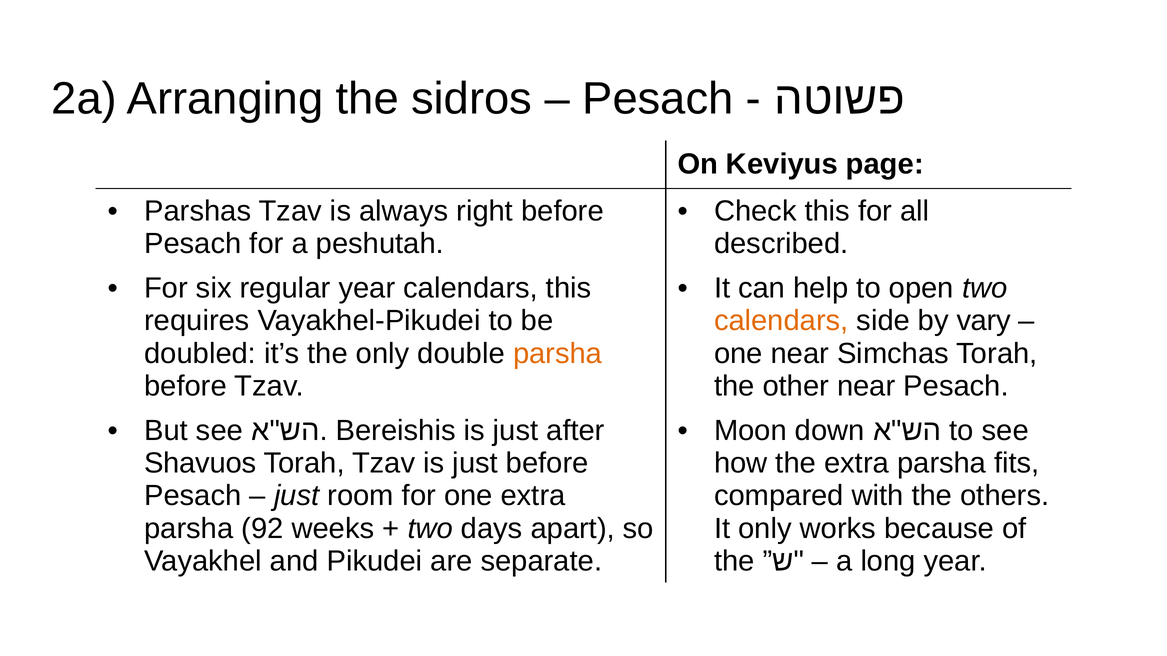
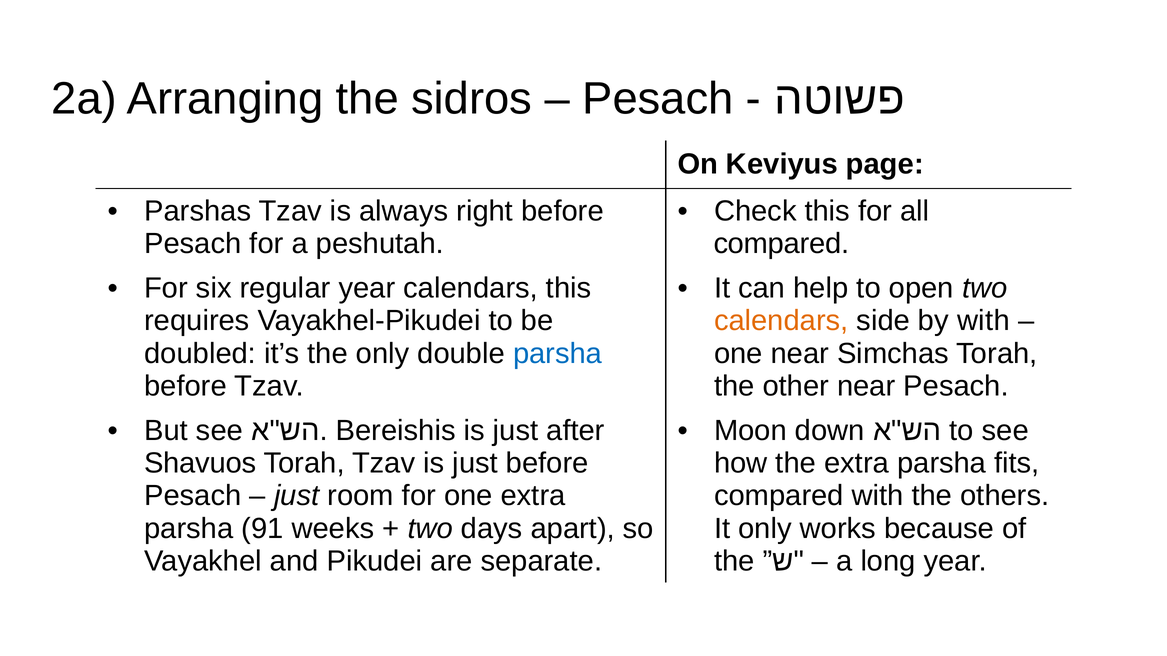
described: described -> compared (781, 244)
by vary: vary -> with (983, 321)
parsha colour: orange -> blue (558, 354)
92: 92 -> 91 (262, 529)
